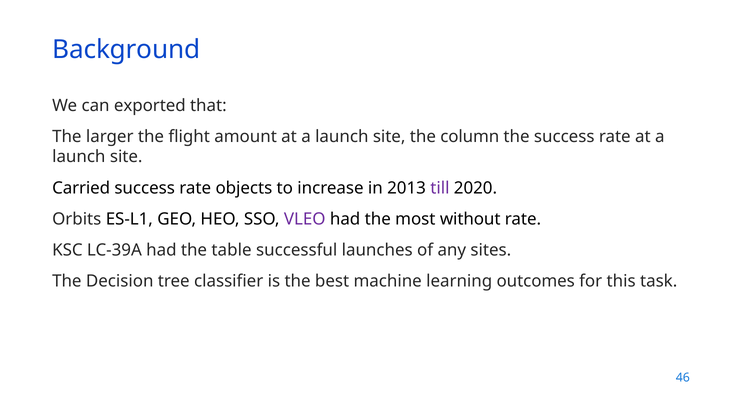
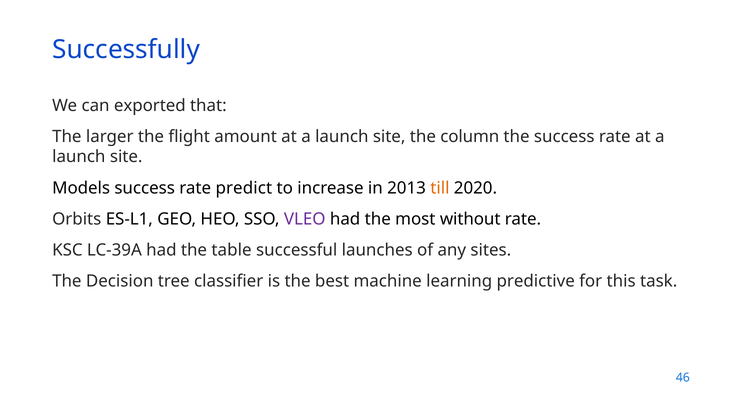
Background: Background -> Successfully (126, 49)
Carried: Carried -> Models (81, 188)
objects: objects -> predict (244, 188)
till colour: purple -> orange (440, 188)
outcomes: outcomes -> predictive (536, 281)
